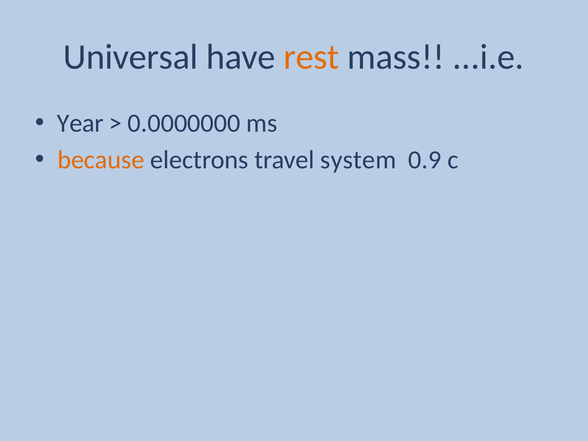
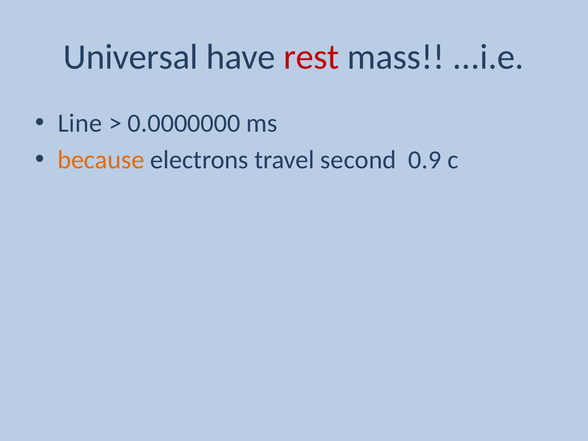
rest colour: orange -> red (311, 57)
Year: Year -> Line (80, 123)
system: system -> second (358, 160)
